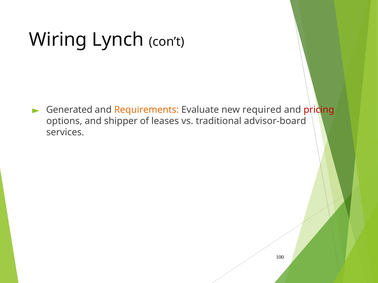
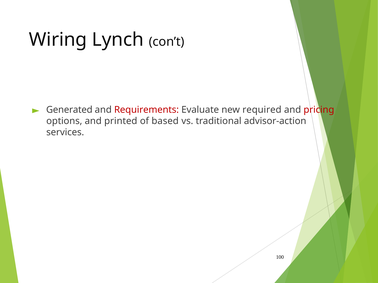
Requirements colour: orange -> red (147, 110)
shipper: shipper -> printed (121, 121)
leases: leases -> based (165, 121)
advisor-board: advisor-board -> advisor-action (275, 121)
